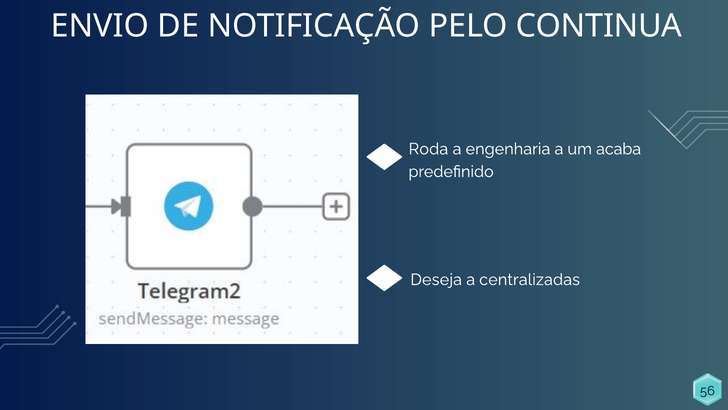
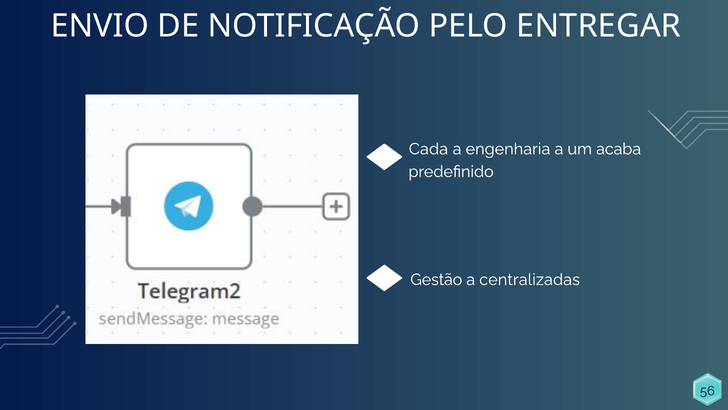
CONTINUA: CONTINUA -> ENTREGAR (599, 26)
Roda: Roda -> Cada (428, 149)
Deseja: Deseja -> Gestão (436, 279)
